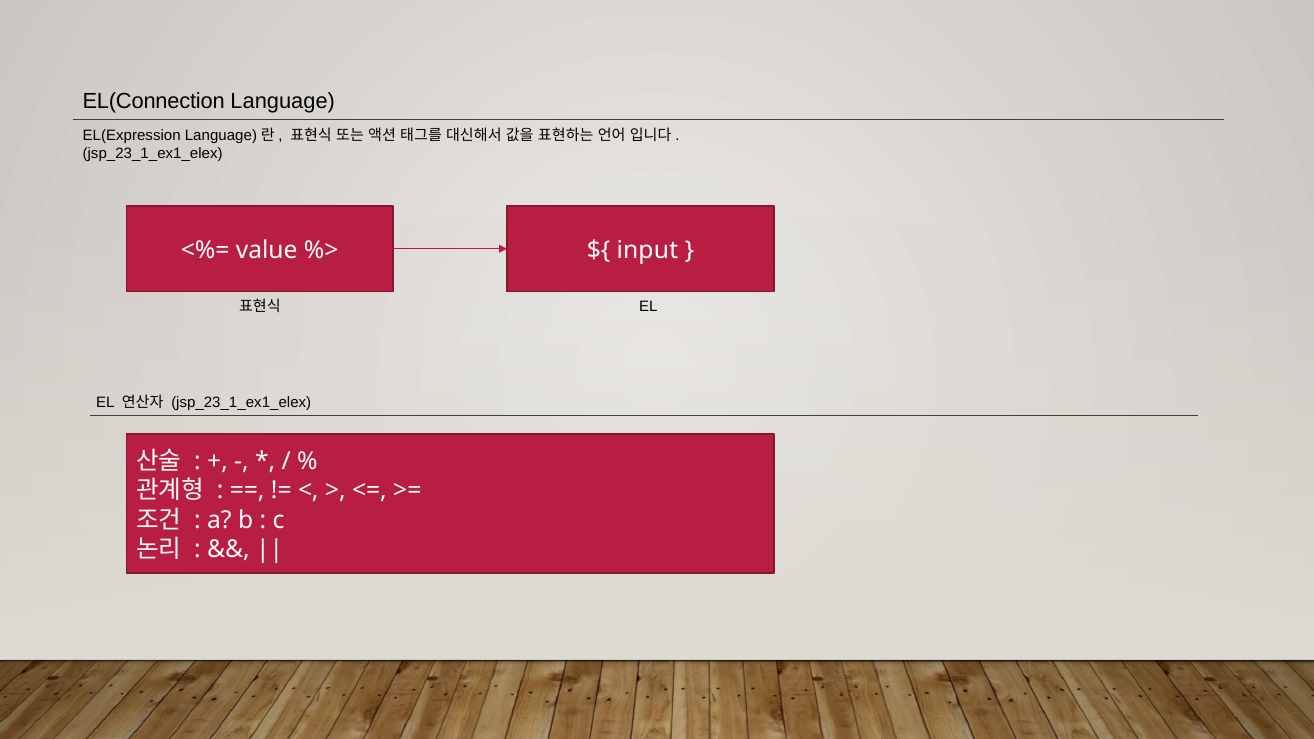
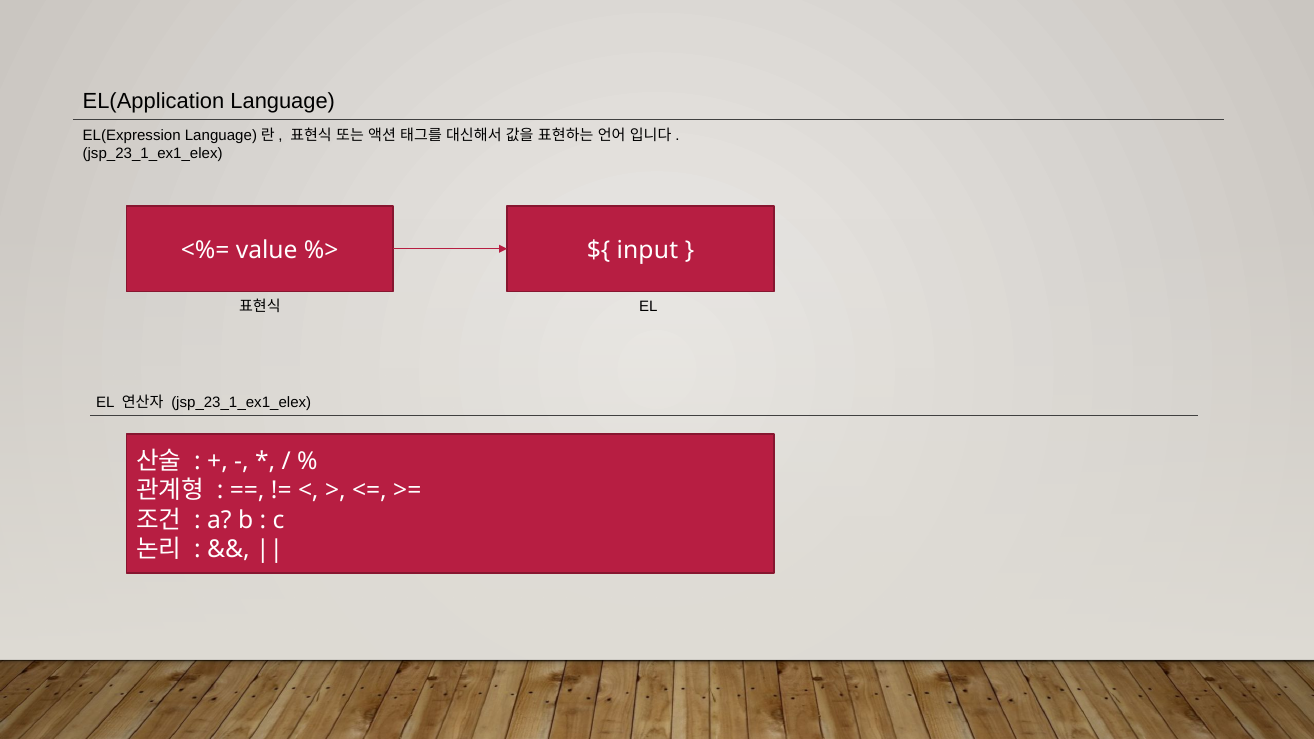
EL(Connection: EL(Connection -> EL(Application (154, 101)
